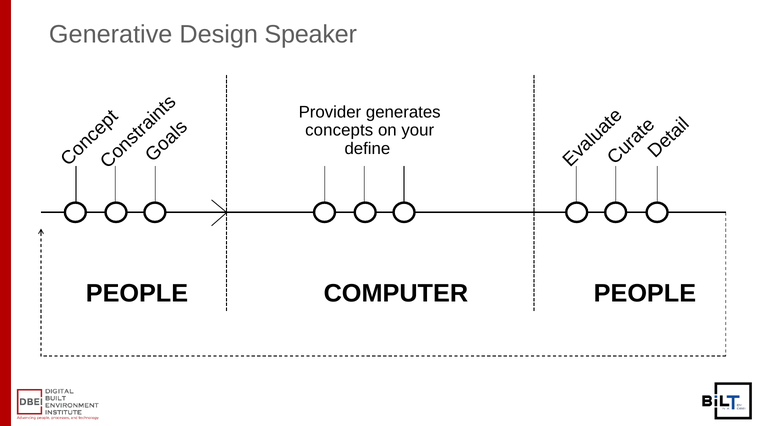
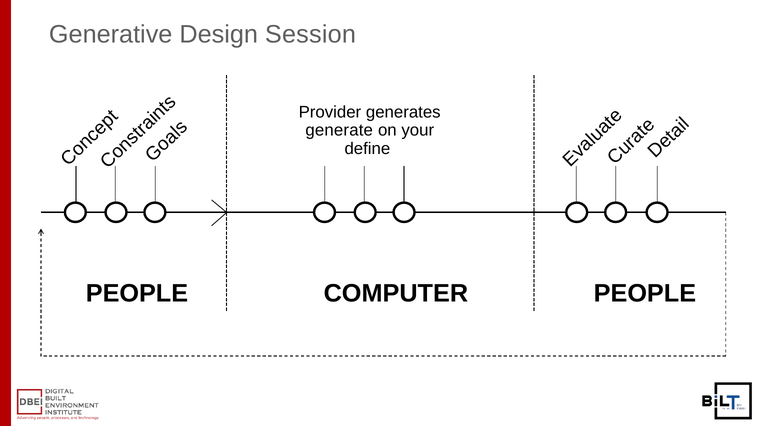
Speaker: Speaker -> Session (310, 34)
concepts: concepts -> generate (339, 130)
